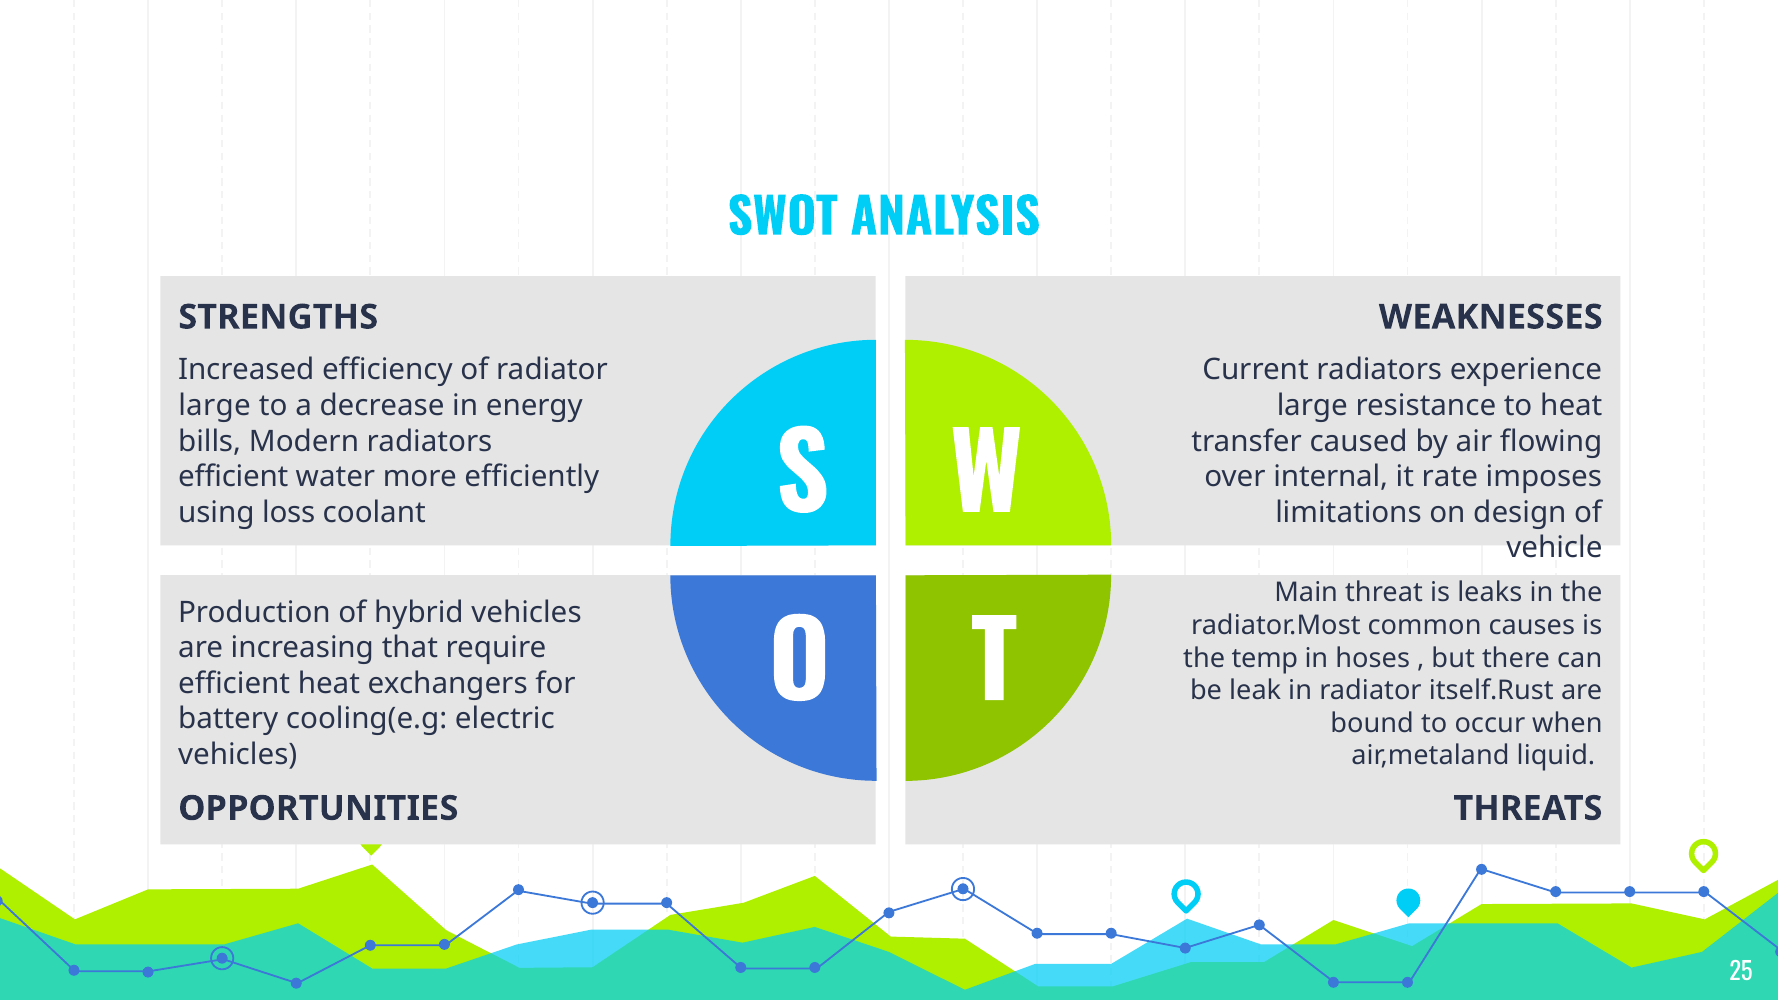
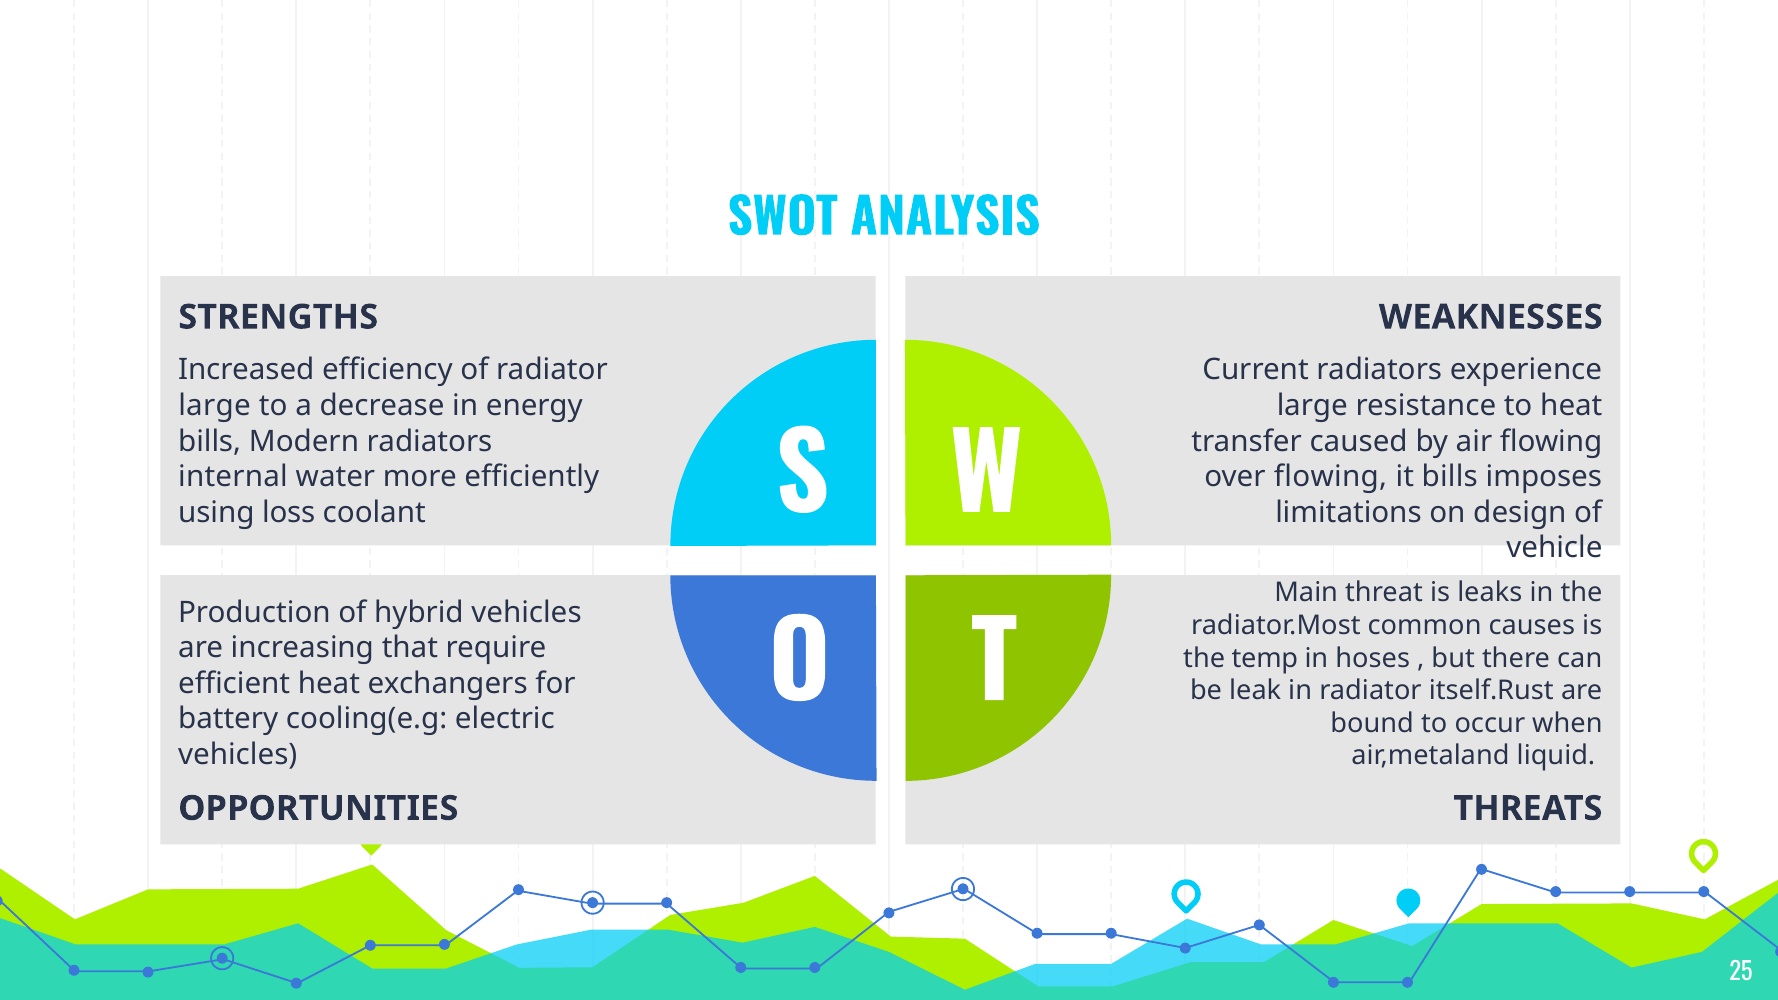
efficient: efficient -> internal (233, 477)
over internal: internal -> flowing (1330, 477)
it rate: rate -> bills (1450, 477)
